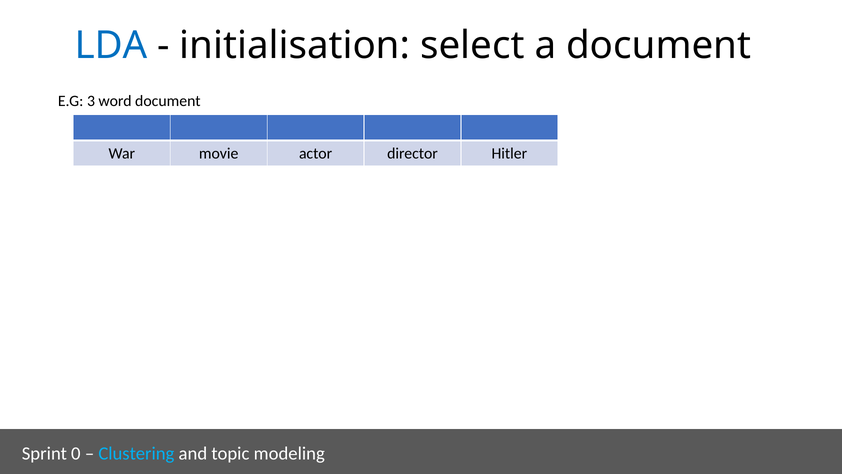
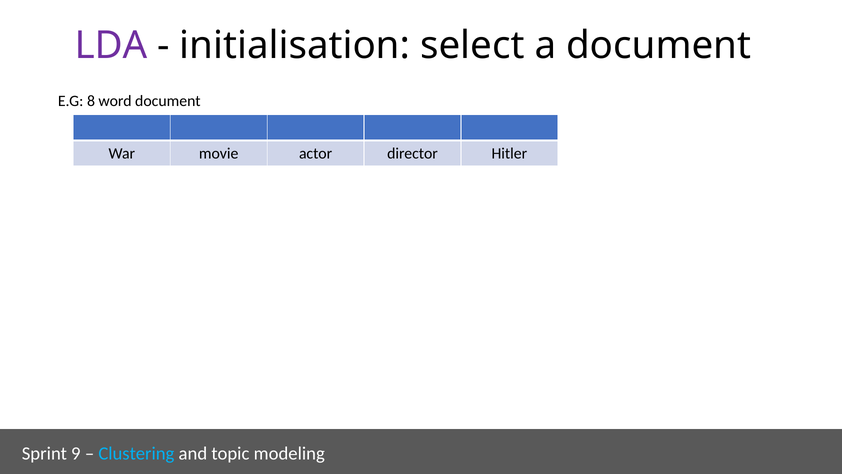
LDA colour: blue -> purple (111, 46)
3: 3 -> 8 (91, 101)
0: 0 -> 9 (76, 453)
